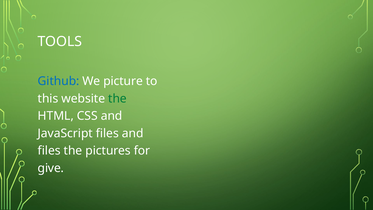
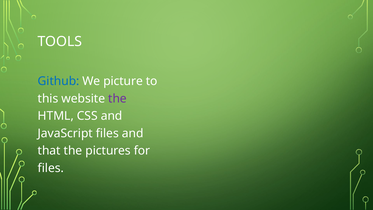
the colour: green -> purple (117, 99)
files: files -> that (49, 151)
give: give -> files (51, 168)
